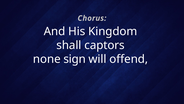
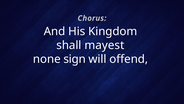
captors: captors -> mayest (104, 45)
